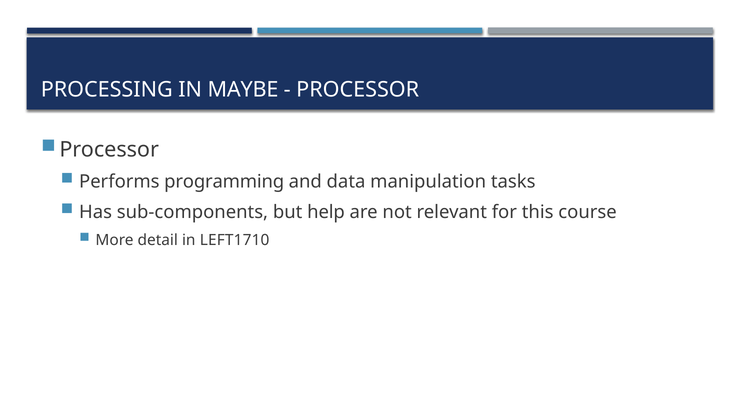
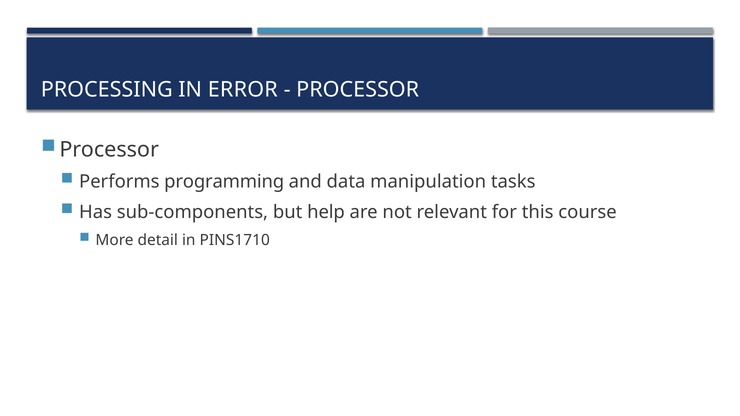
MAYBE: MAYBE -> ERROR (243, 90)
LEFT1710: LEFT1710 -> PINS1710 (235, 240)
